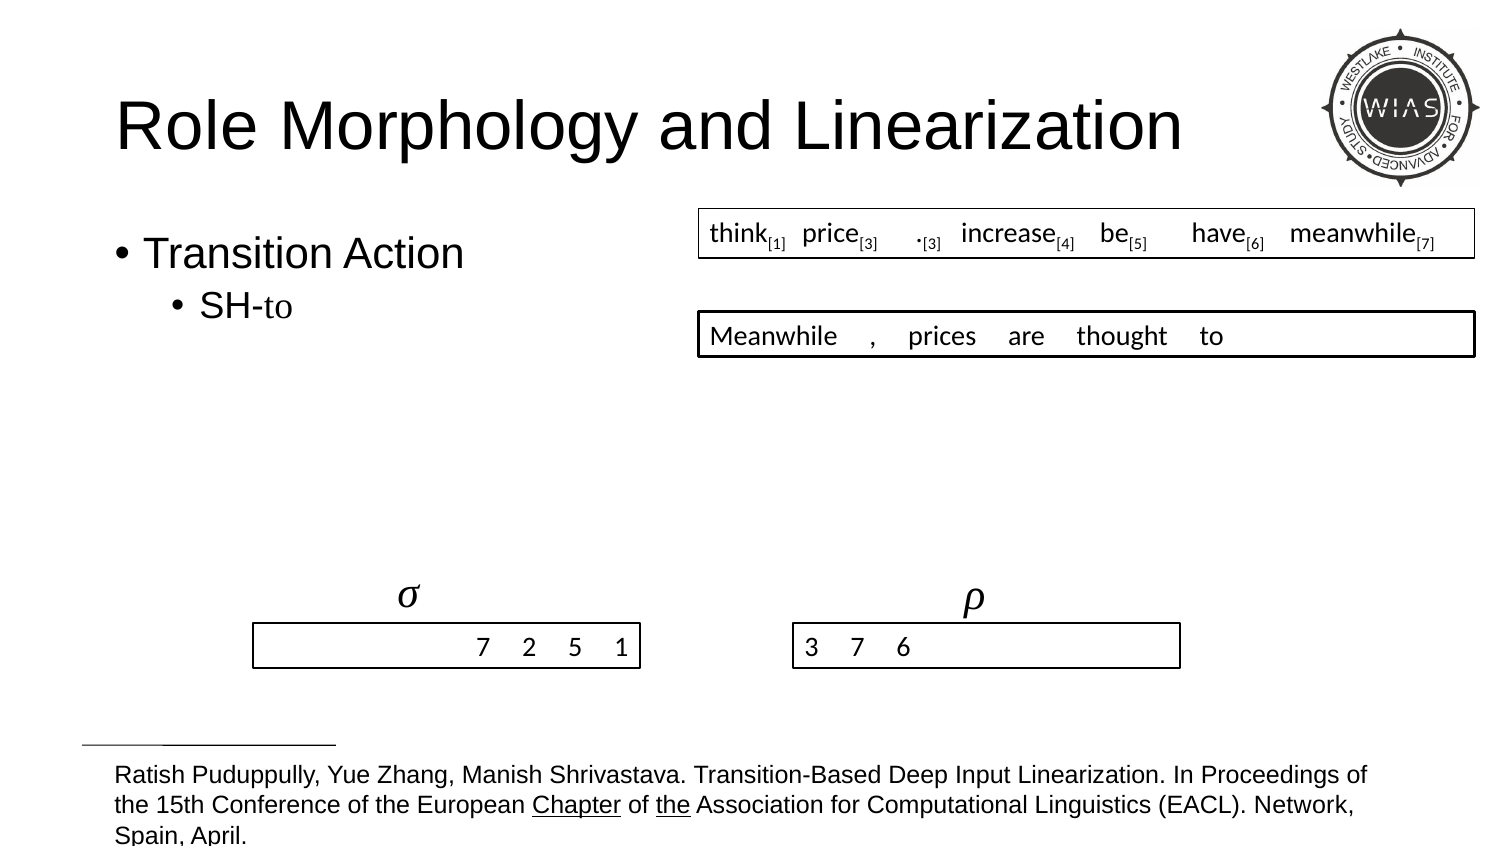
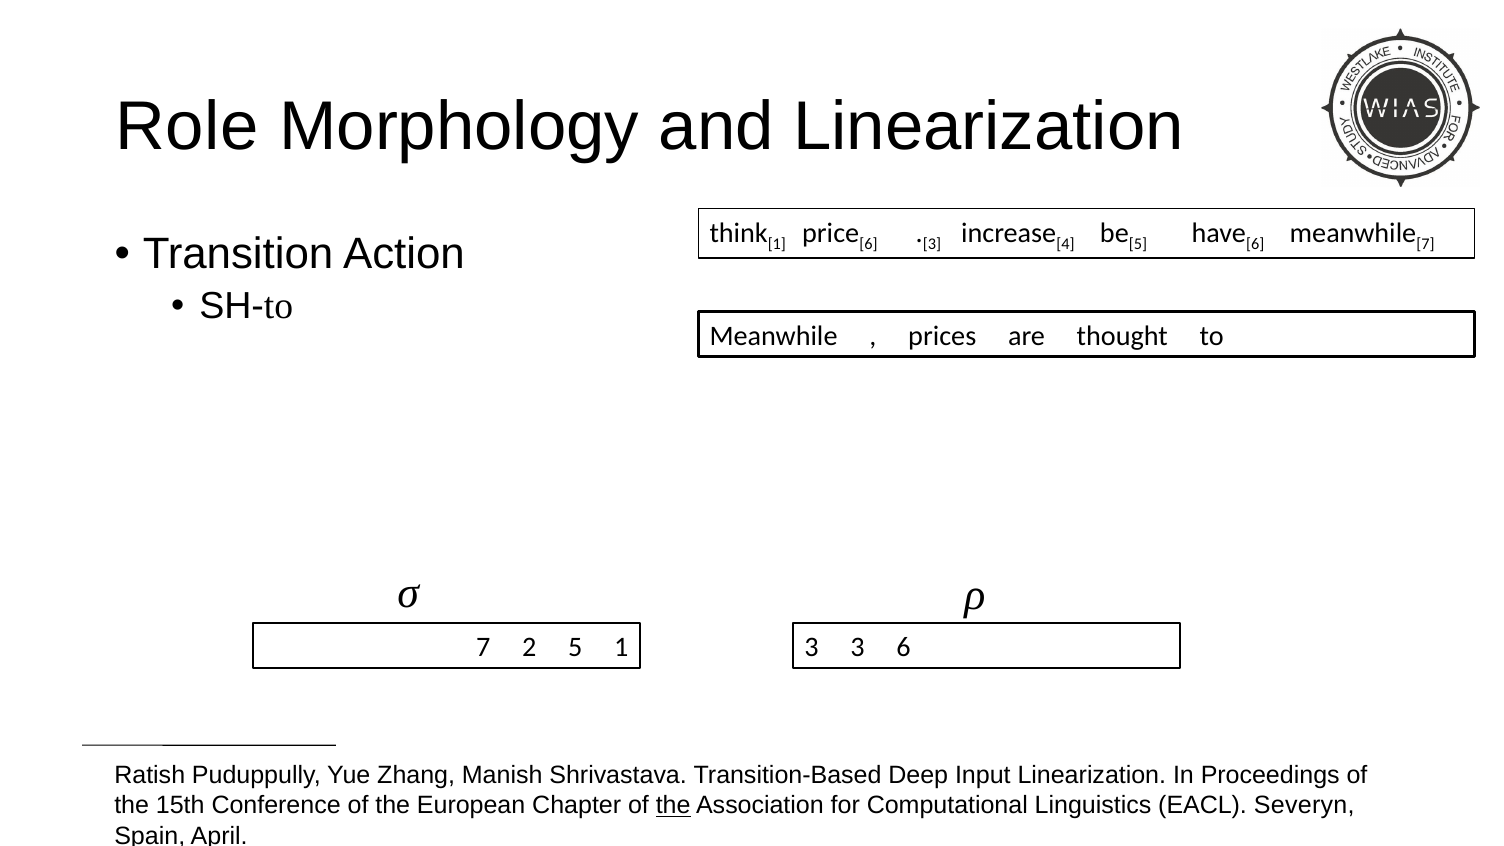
3: 3 -> 6 (868, 244)
3 7: 7 -> 3 (857, 647)
Chapter underline: present -> none (577, 806)
Network: Network -> Severyn (1304, 806)
